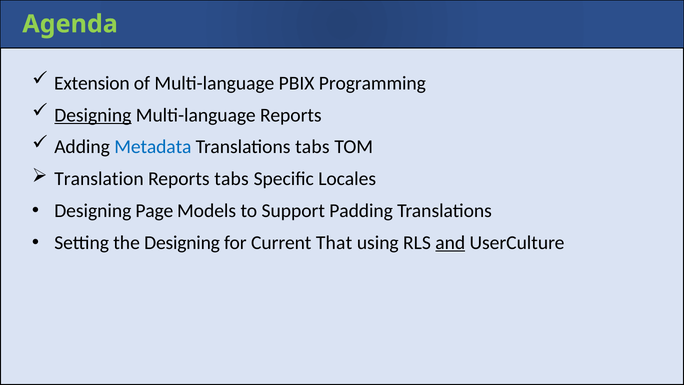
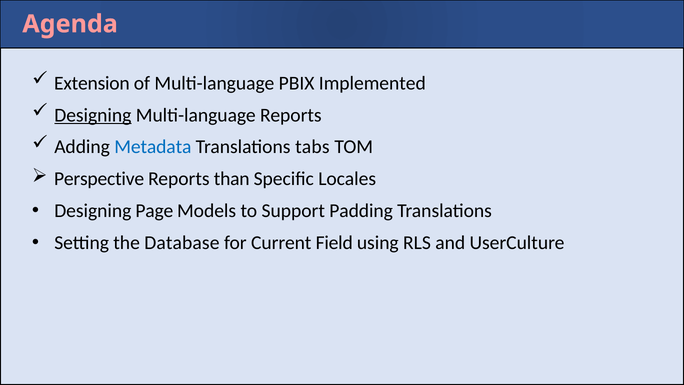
Agenda colour: light green -> pink (70, 24)
Programming: Programming -> Implemented (372, 83)
Translation: Translation -> Perspective (99, 179)
Reports tabs: tabs -> than (232, 179)
the Designing: Designing -> Database (182, 242)
That: That -> Field (334, 242)
and underline: present -> none (450, 242)
